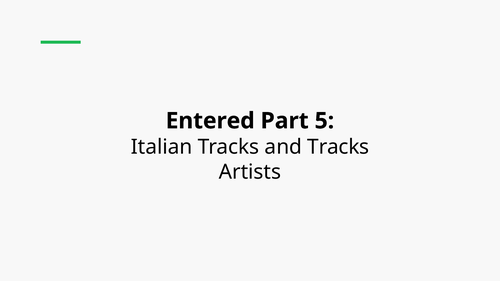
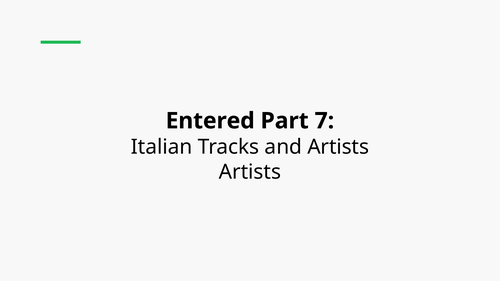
5: 5 -> 7 (324, 121)
and Tracks: Tracks -> Artists (338, 147)
